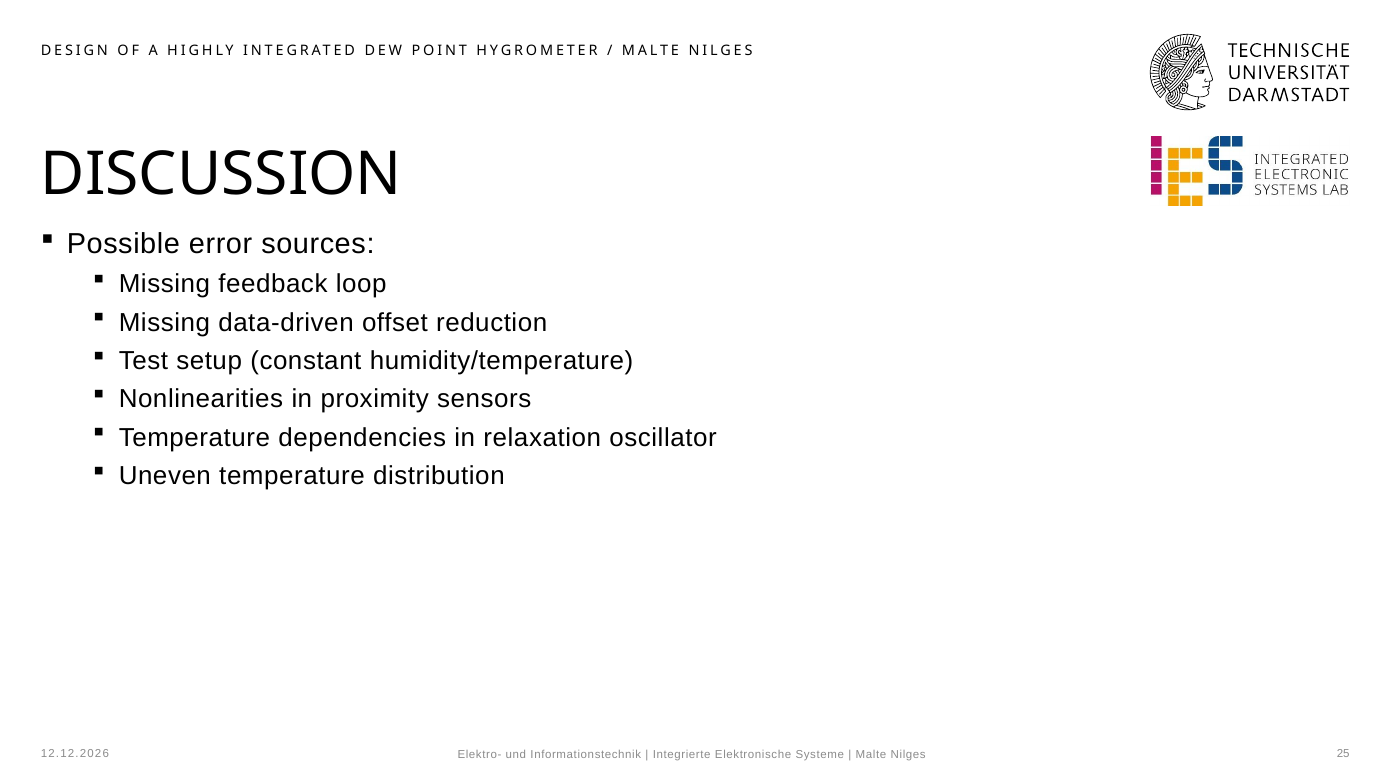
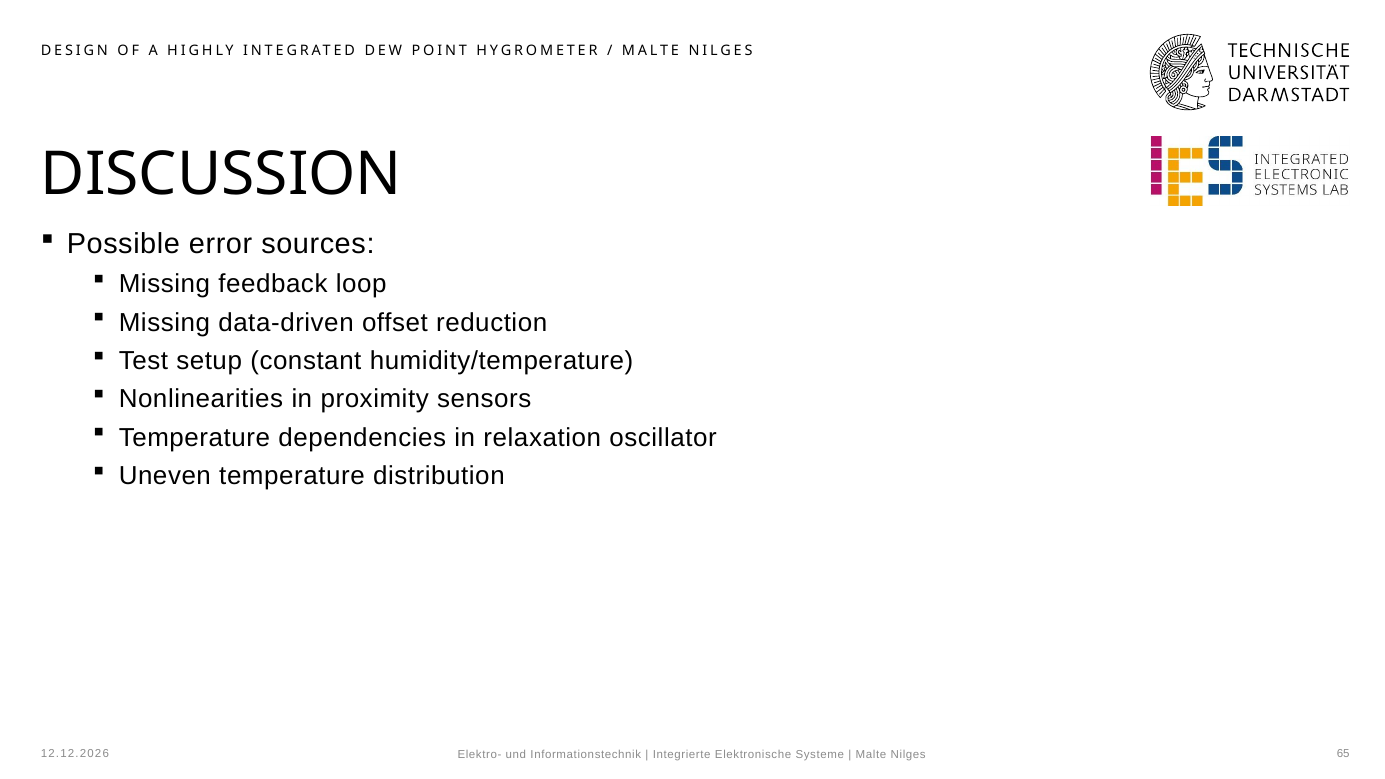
25: 25 -> 65 (1343, 754)
